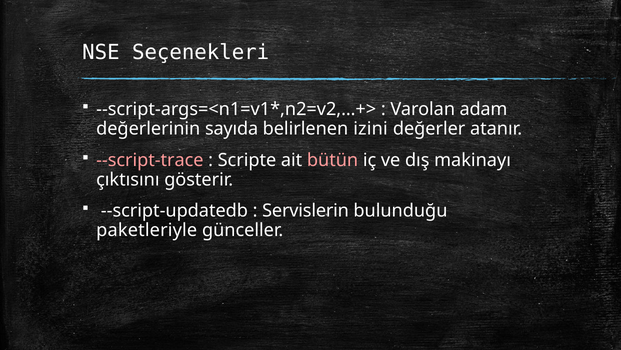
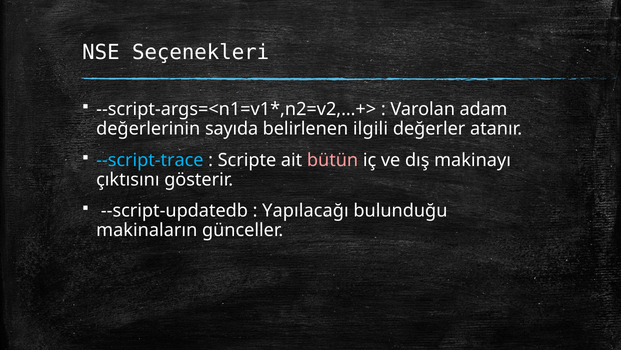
izini: izini -> ilgili (371, 129)
--script-trace colour: pink -> light blue (150, 160)
Servislerin: Servislerin -> Yapılacağı (305, 210)
paketleriyle: paketleriyle -> makinaların (147, 230)
